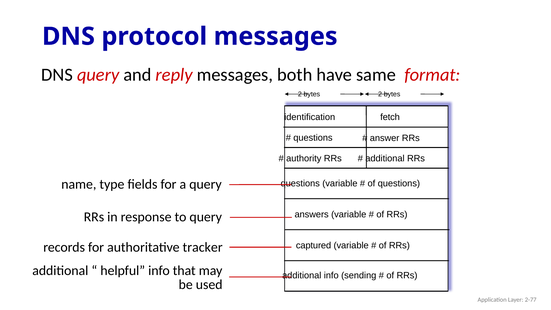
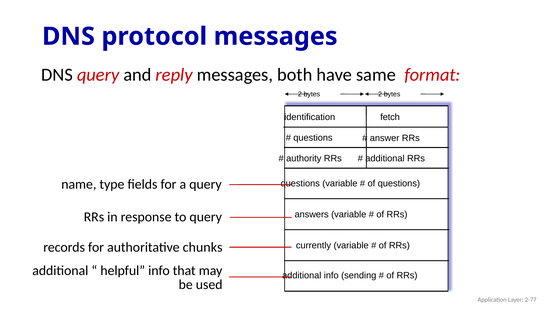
captured: captured -> currently (314, 245)
tracker: tracker -> chunks (203, 247)
